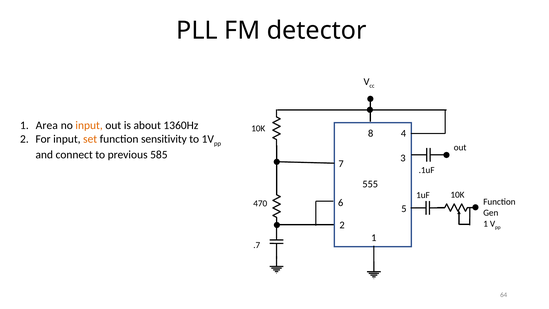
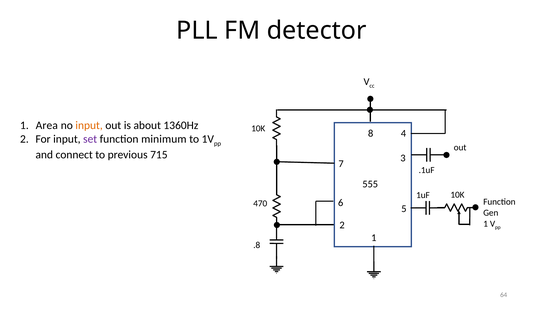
set colour: orange -> purple (90, 139)
sensitivity: sensitivity -> minimum (164, 139)
585: 585 -> 715 (159, 155)
.7: .7 -> .8 (257, 245)
